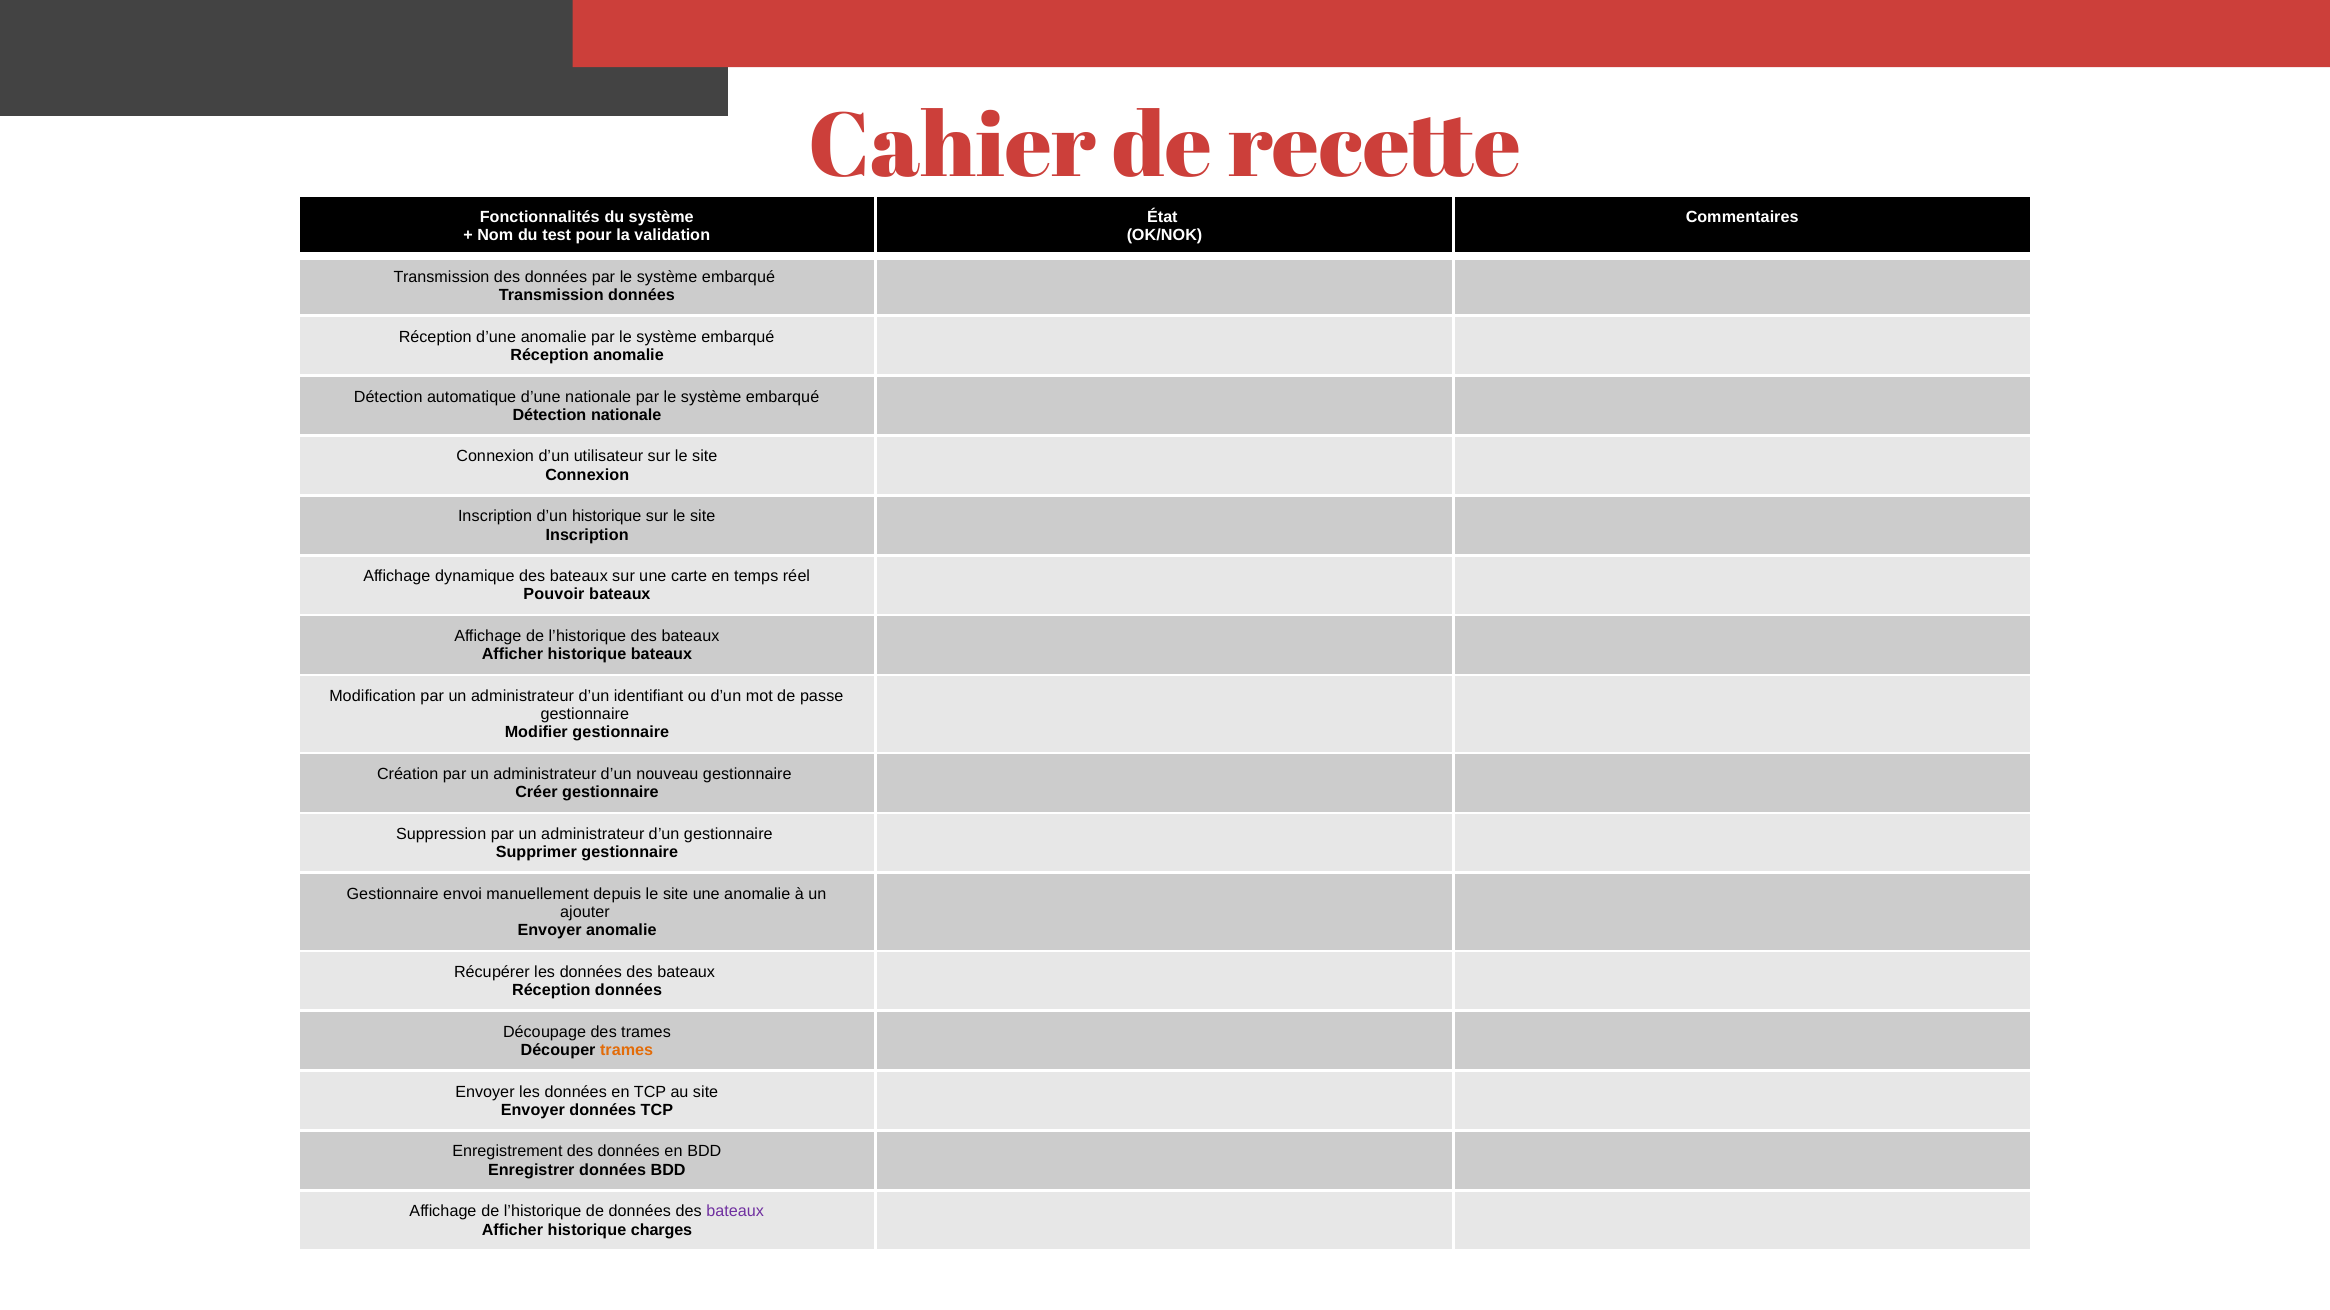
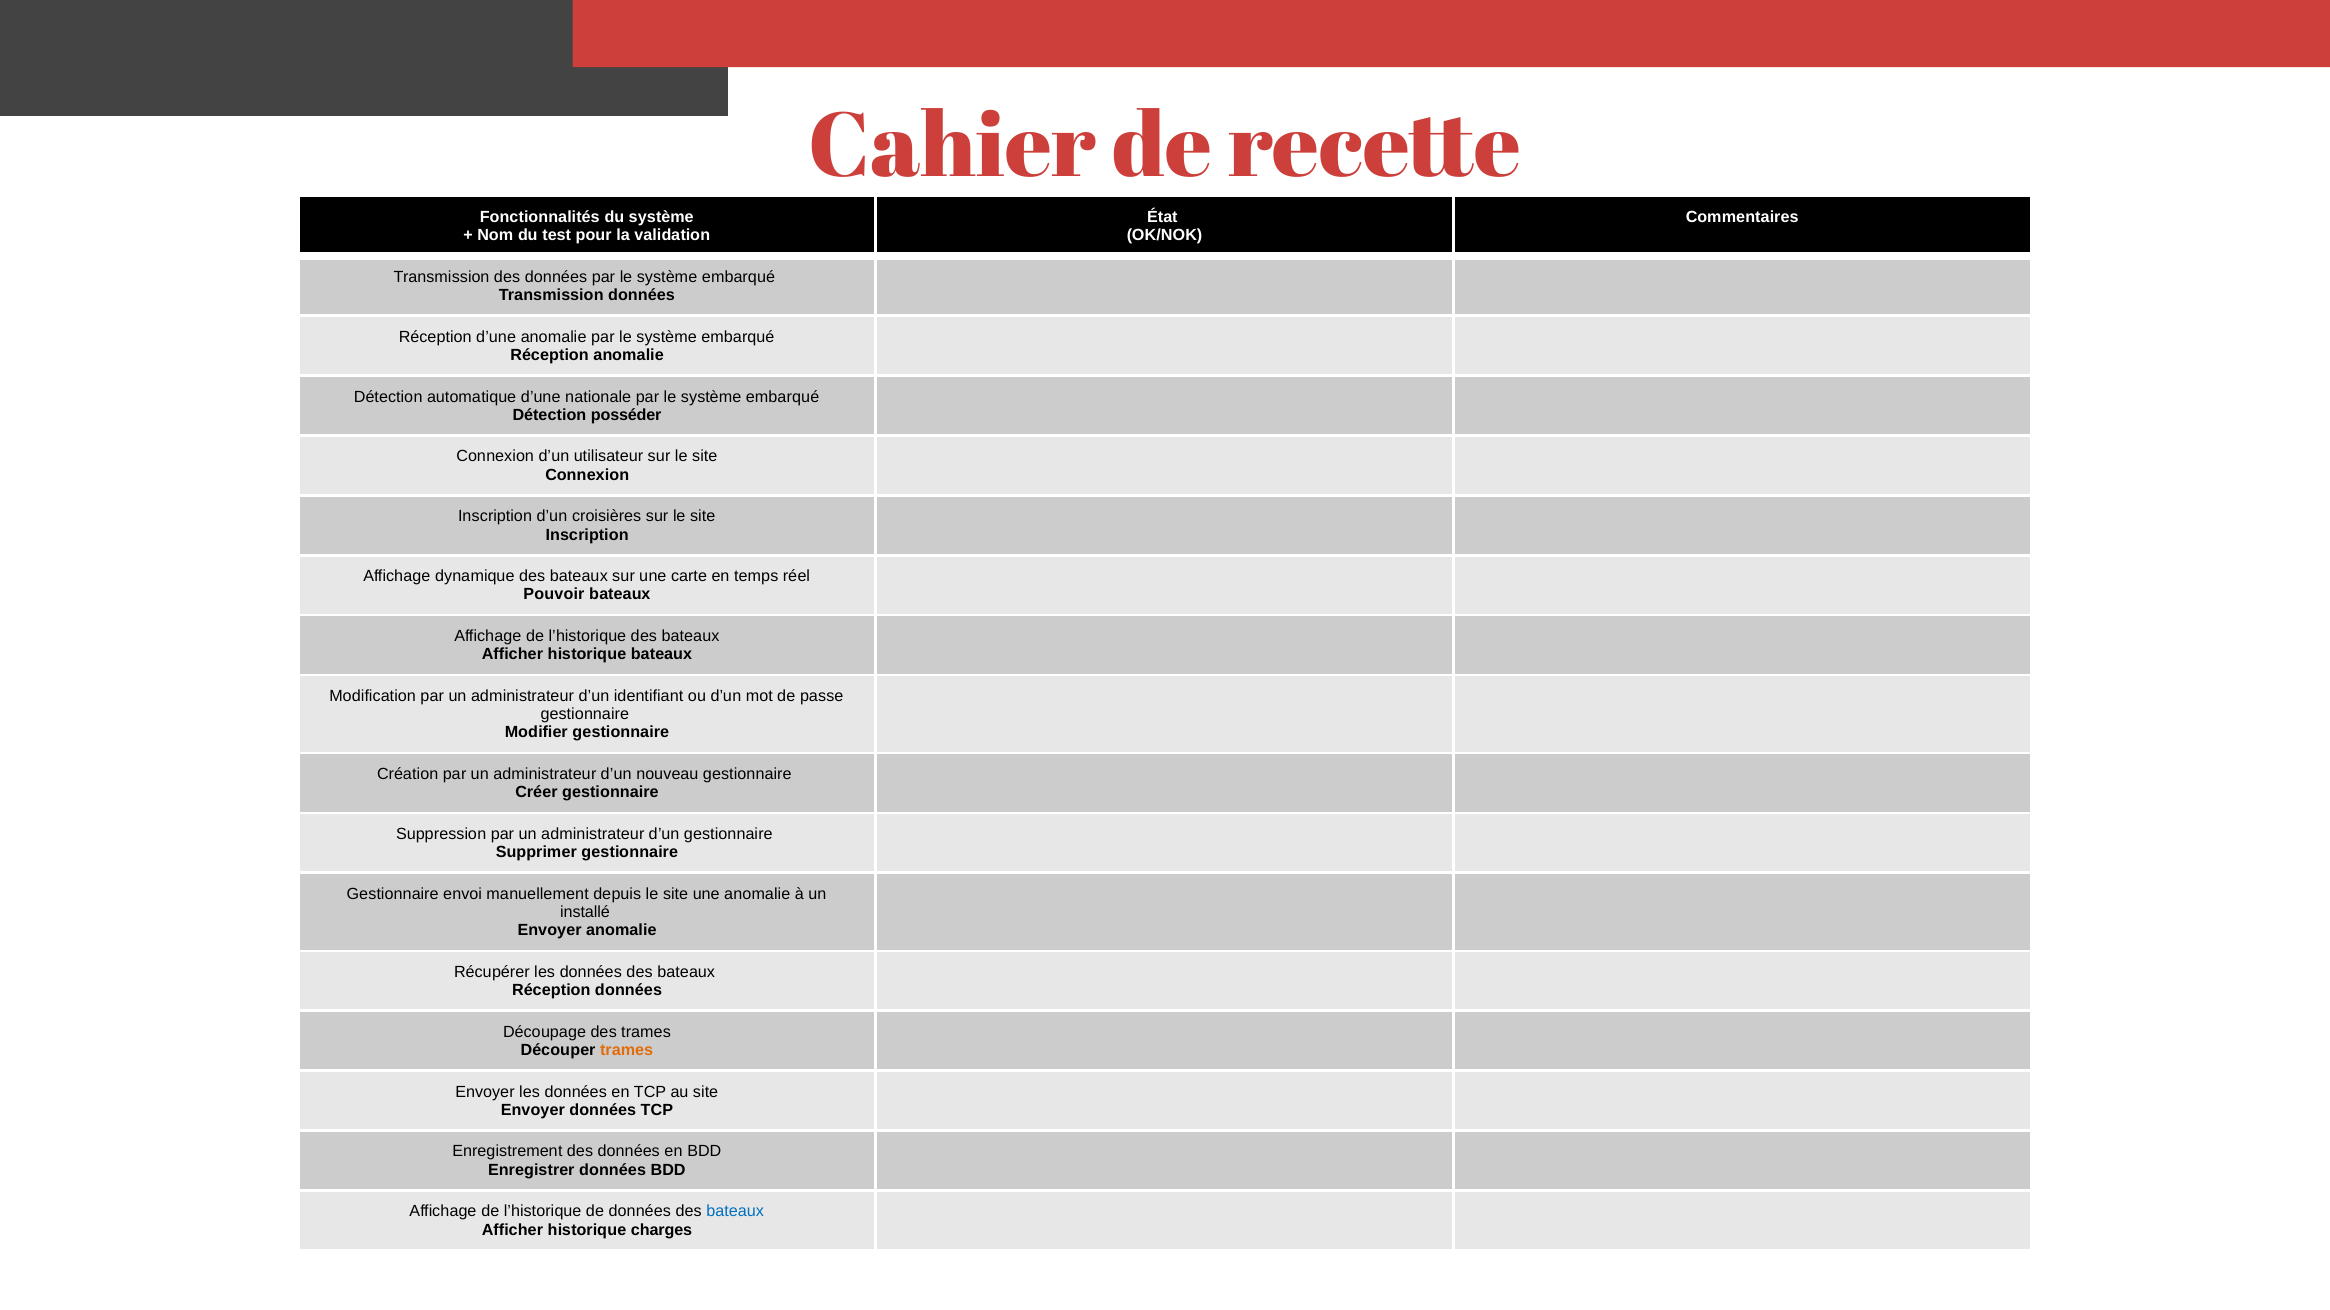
Détection nationale: nationale -> posséder (626, 415)
d’un historique: historique -> croisières (607, 517)
ajouter: ajouter -> installé (585, 913)
bateaux colour: purple -> blue (735, 1212)
